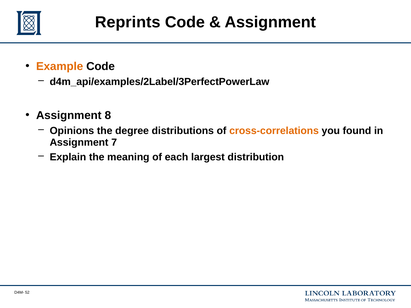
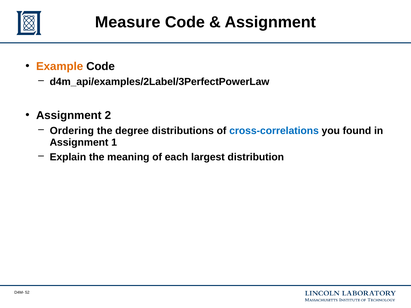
Reprints: Reprints -> Measure (128, 22)
8: 8 -> 2 (108, 116)
Opinions: Opinions -> Ordering (72, 131)
cross-correlations colour: orange -> blue (274, 131)
7: 7 -> 1 (114, 142)
